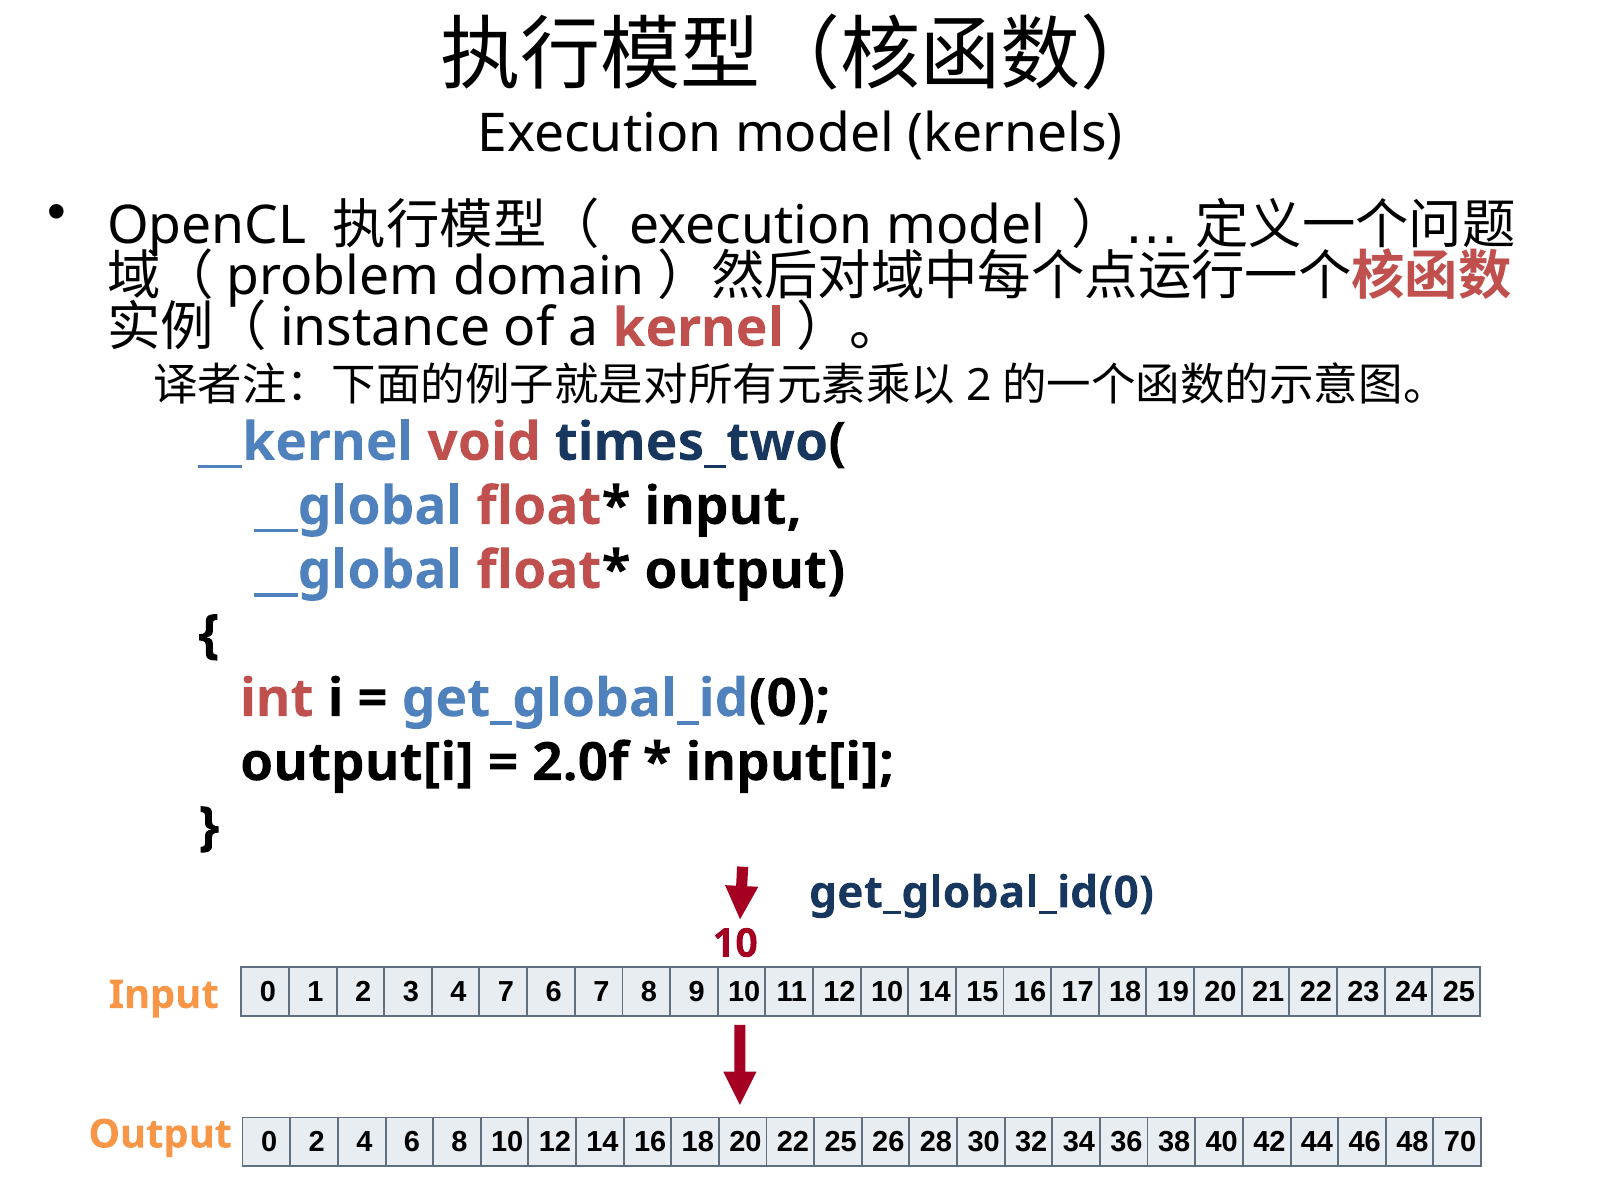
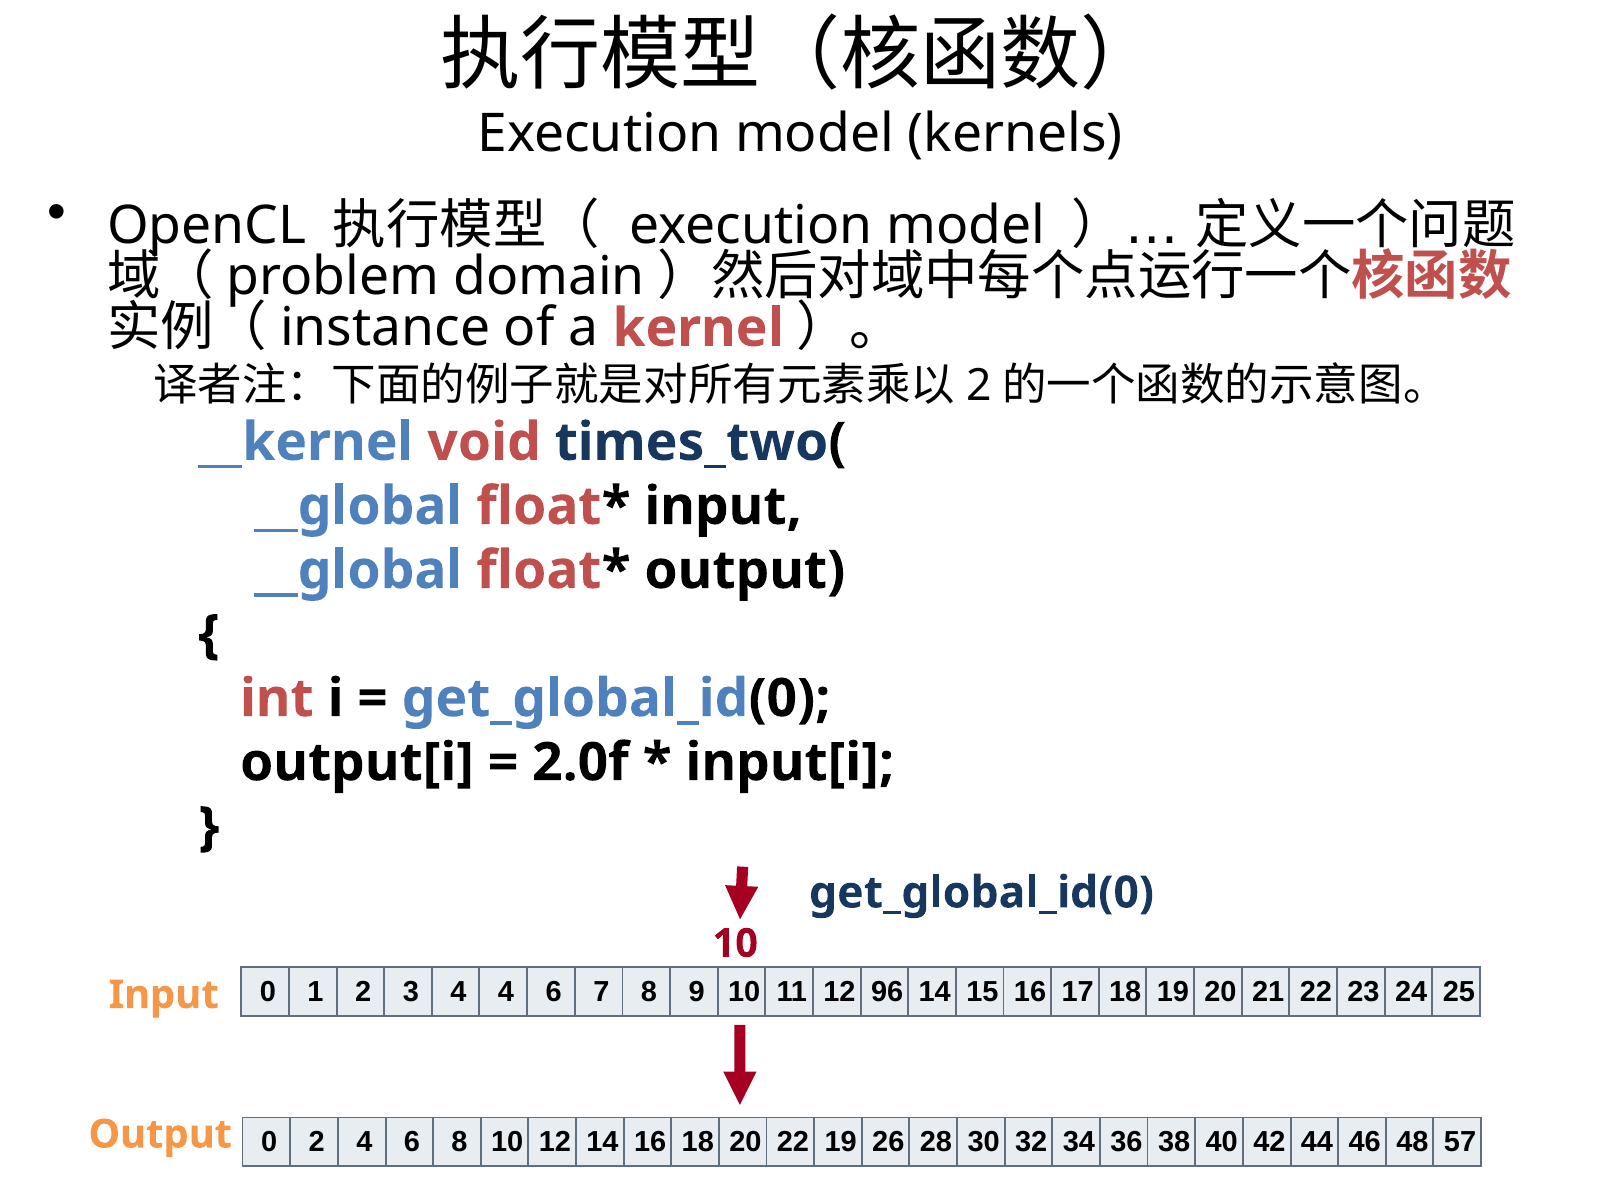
4 7: 7 -> 4 (506, 992)
12 10: 10 -> 96 (887, 992)
22 25: 25 -> 19 (841, 1142)
70: 70 -> 57 (1460, 1142)
